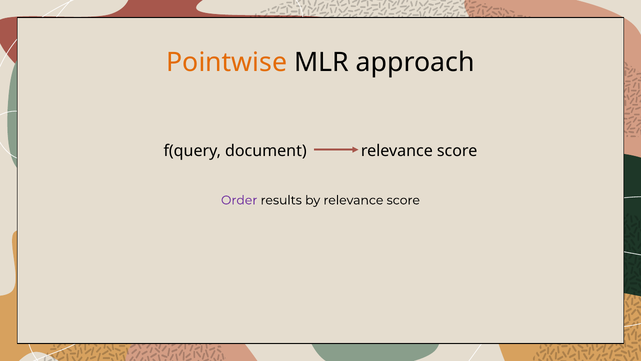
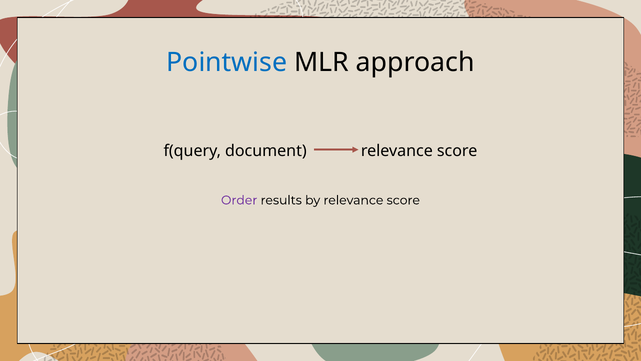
Pointwise colour: orange -> blue (227, 62)
